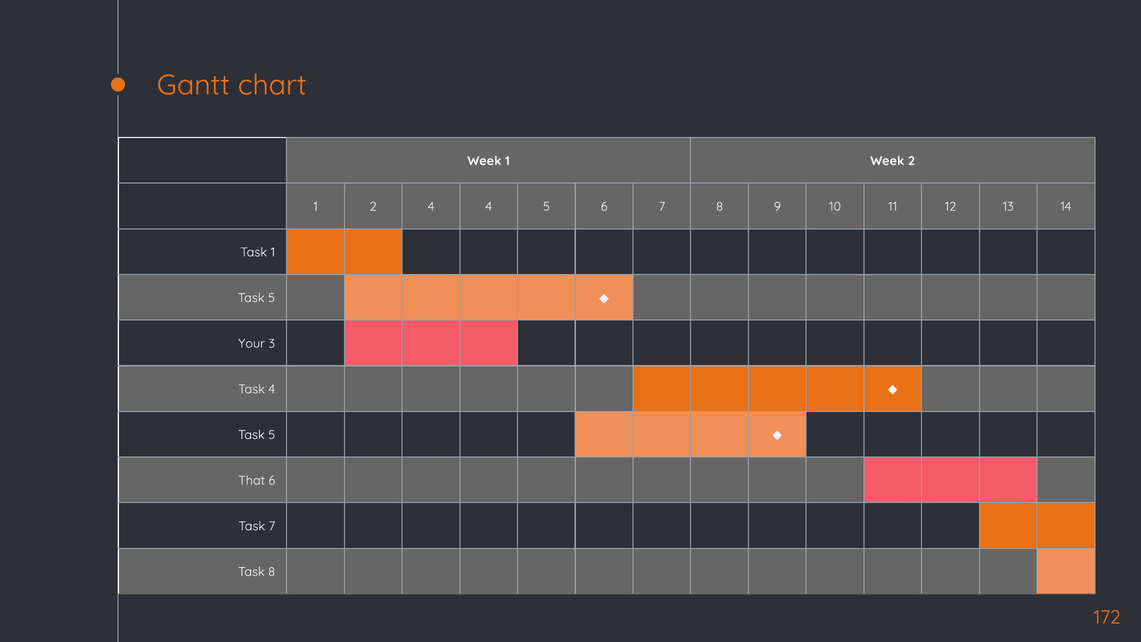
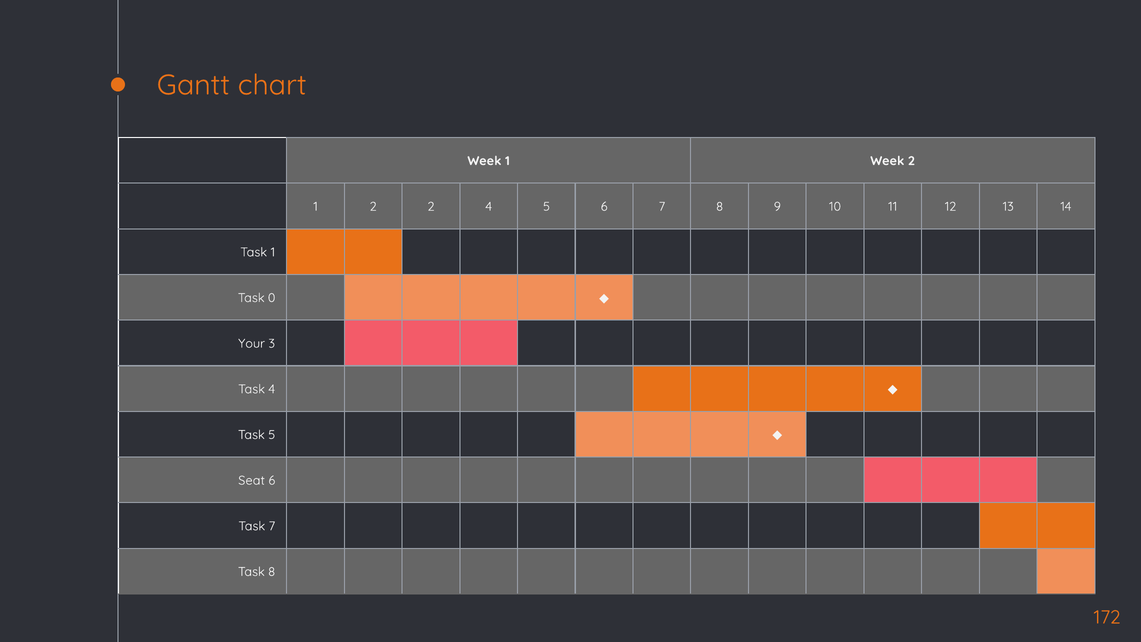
2 4: 4 -> 2 (431, 207)
5: 5 -> 0 (272, 298)
That: That -> Seat (252, 480)
